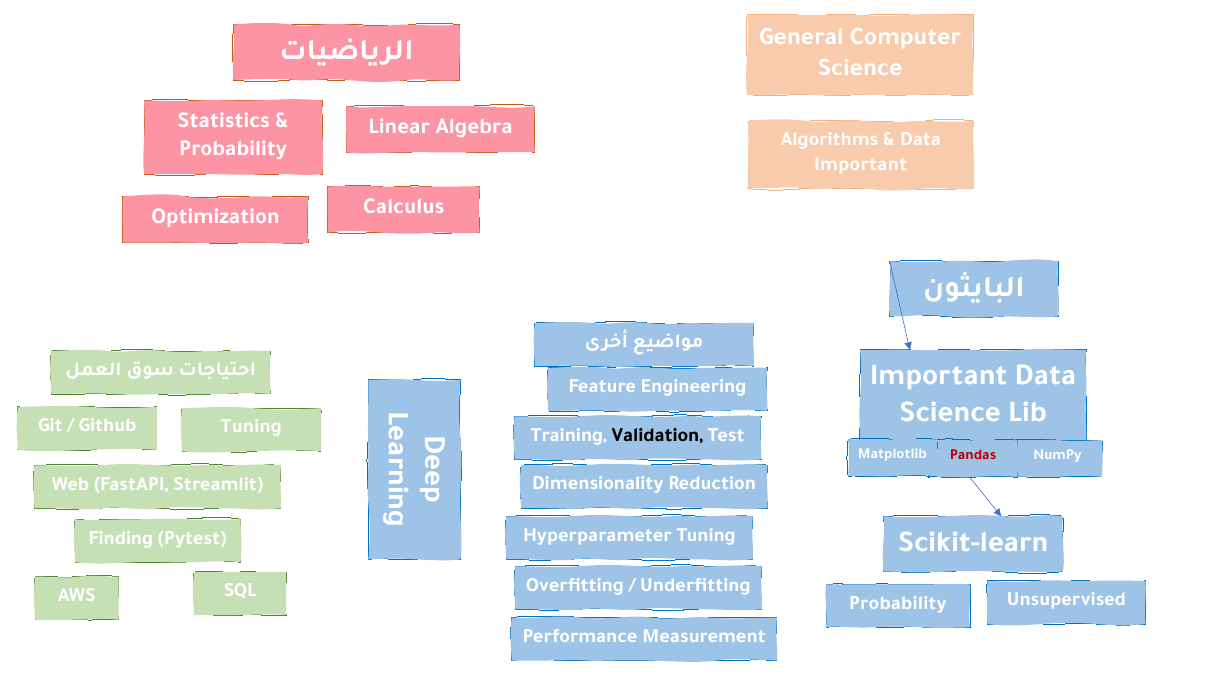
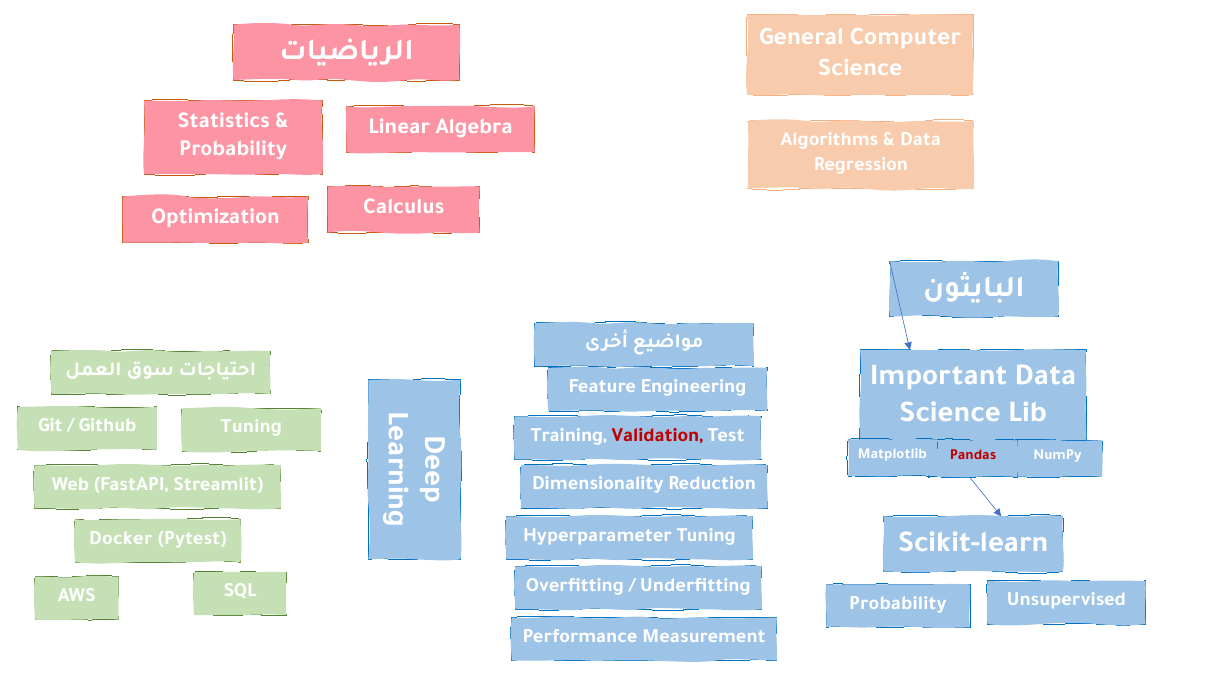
Important: Important -> Regression (861, 163)
Validation colour: black -> red (657, 434)
Finding: Finding -> Docker (121, 537)
